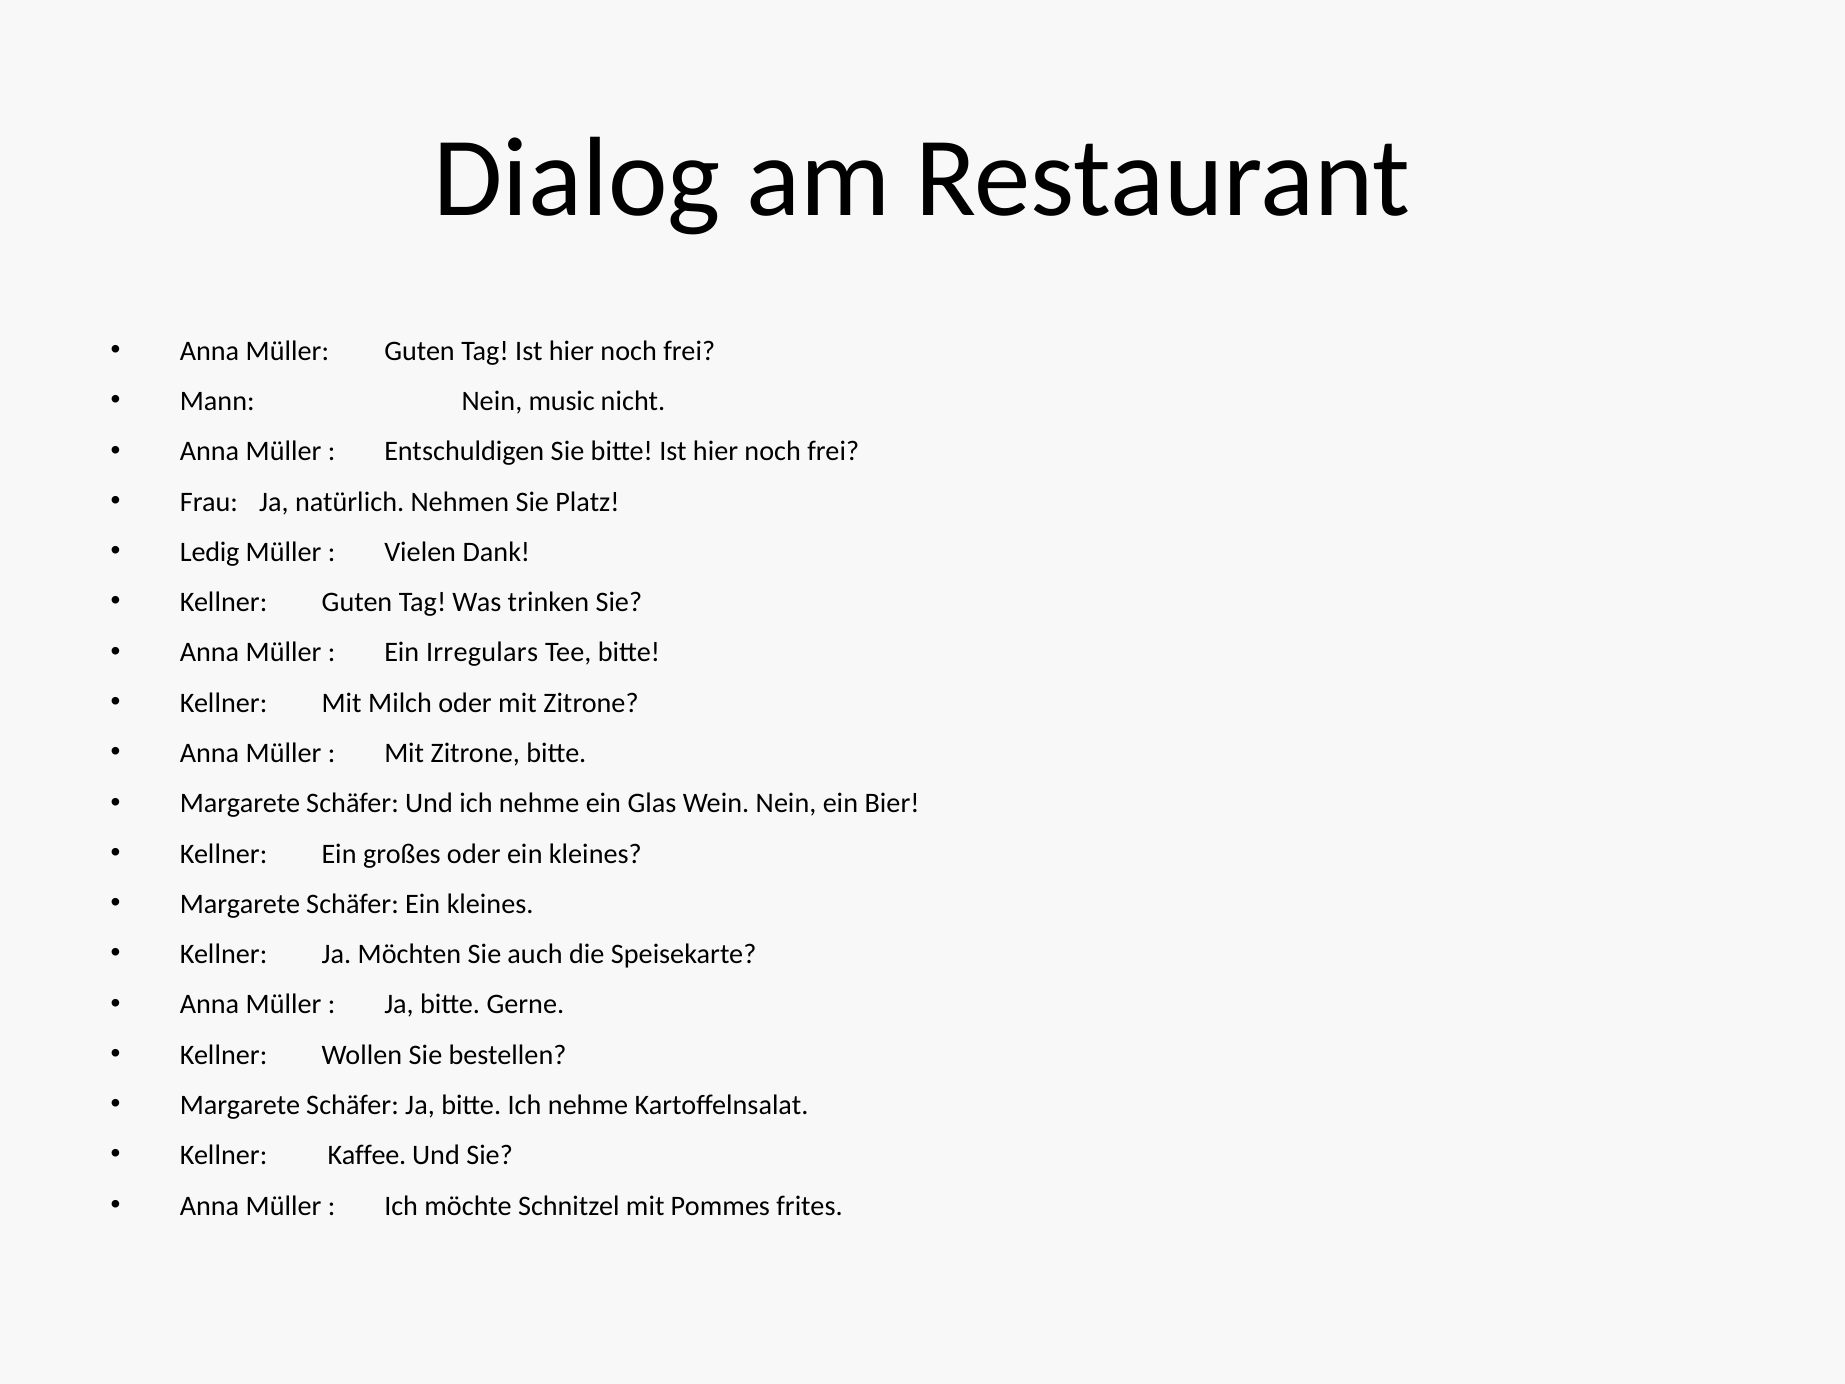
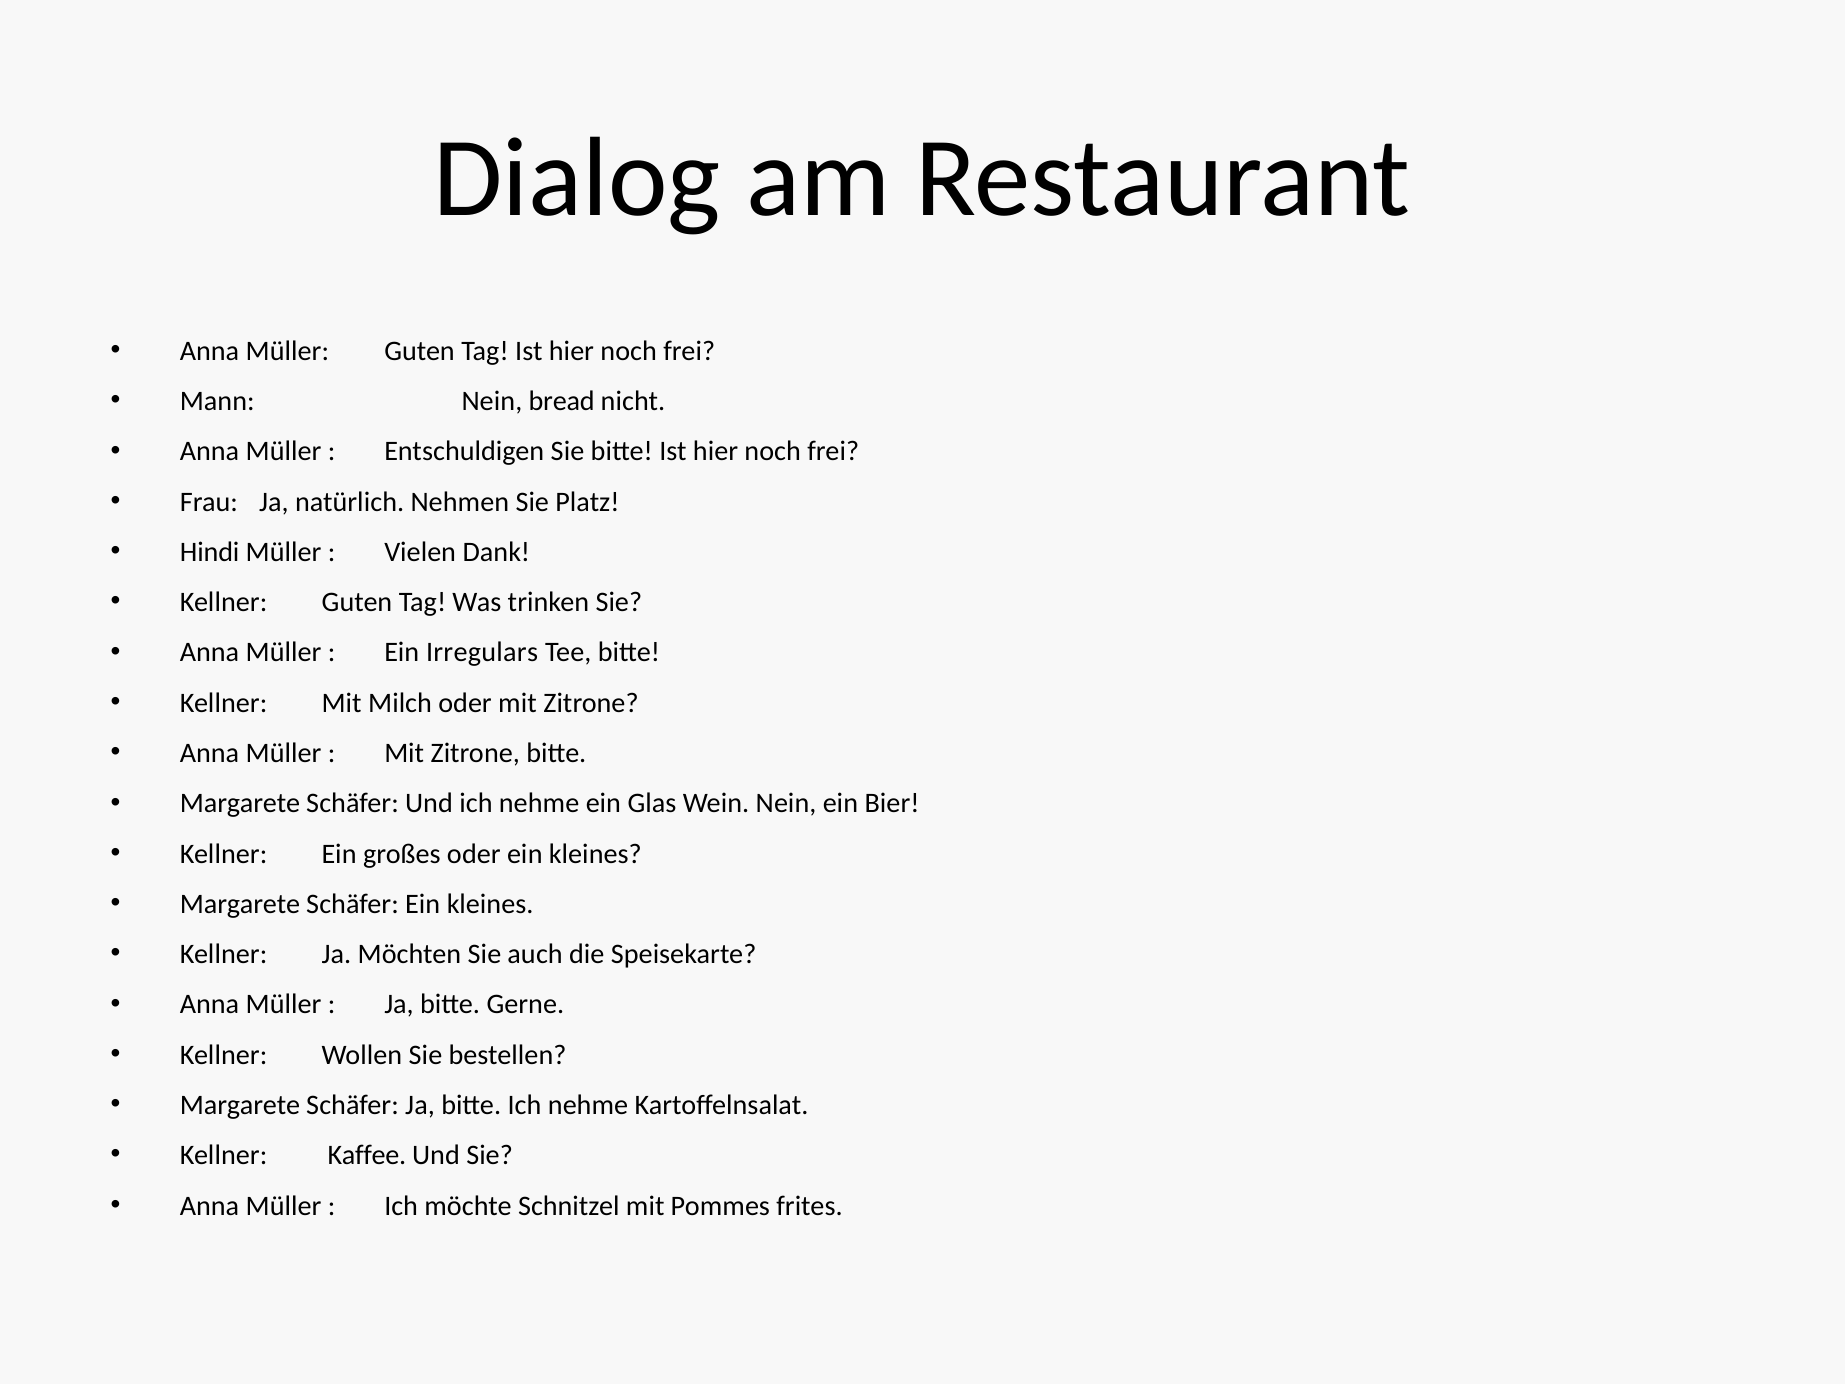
music: music -> bread (562, 401)
Ledig: Ledig -> Hindi (210, 552)
